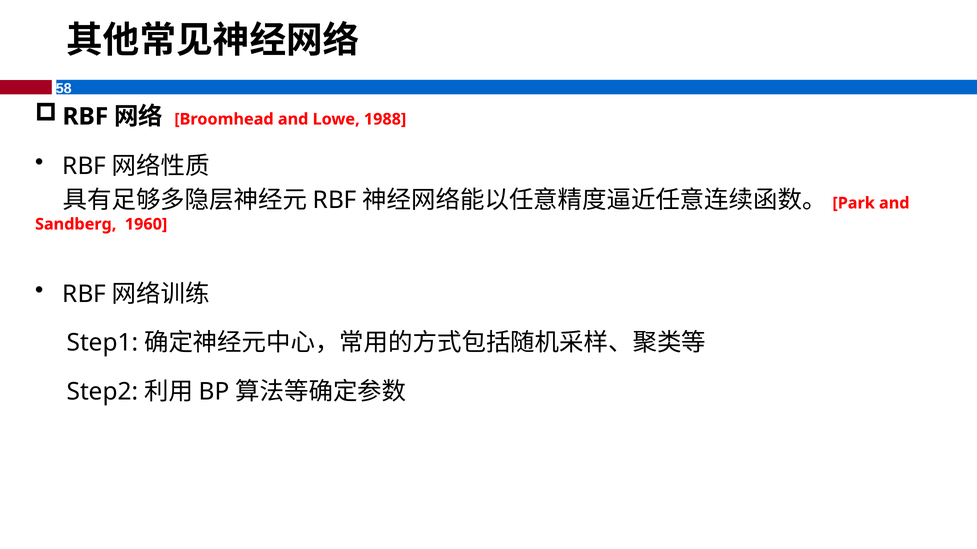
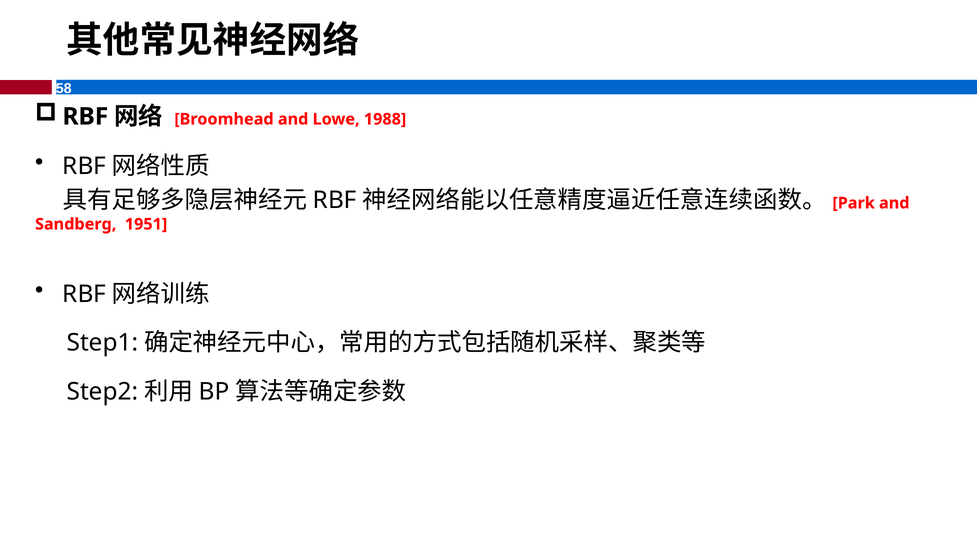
1960: 1960 -> 1951 (146, 224)
